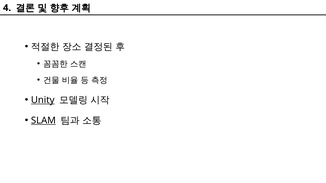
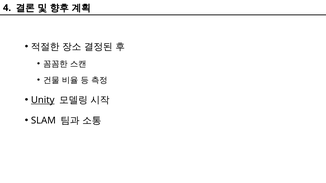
SLAM underline: present -> none (43, 121)
